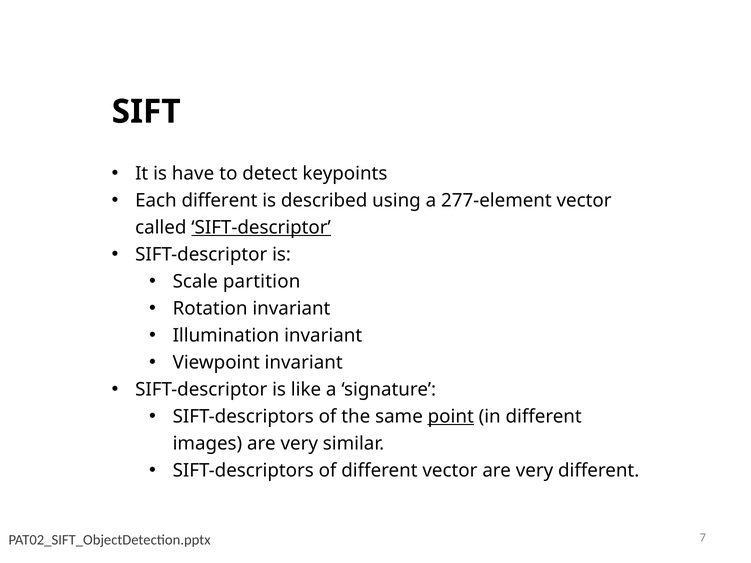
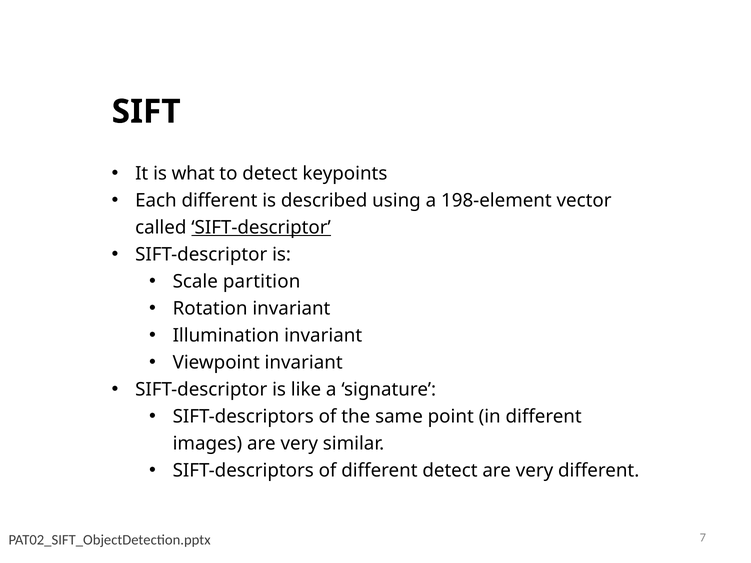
have: have -> what (193, 174)
277-element: 277-element -> 198-element (496, 201)
point underline: present -> none (451, 417)
different vector: vector -> detect (450, 471)
